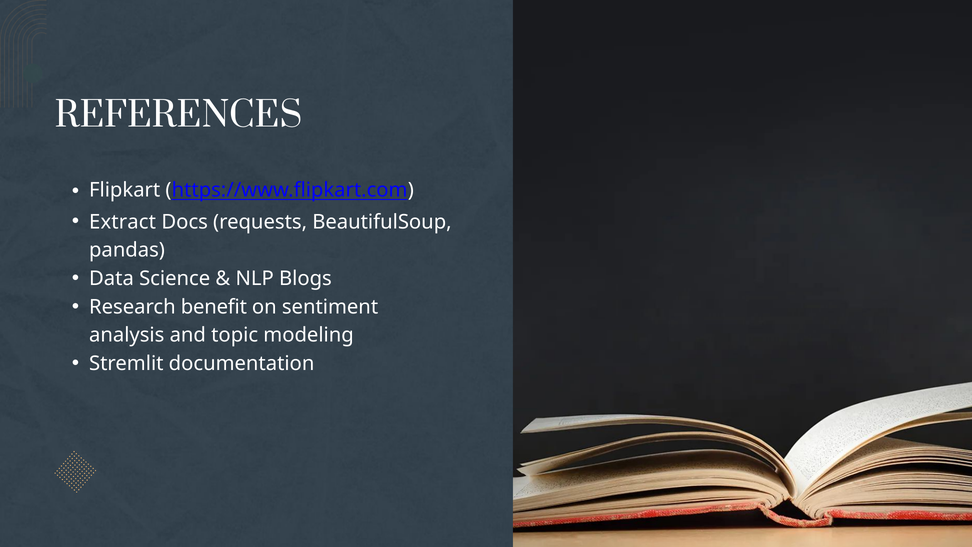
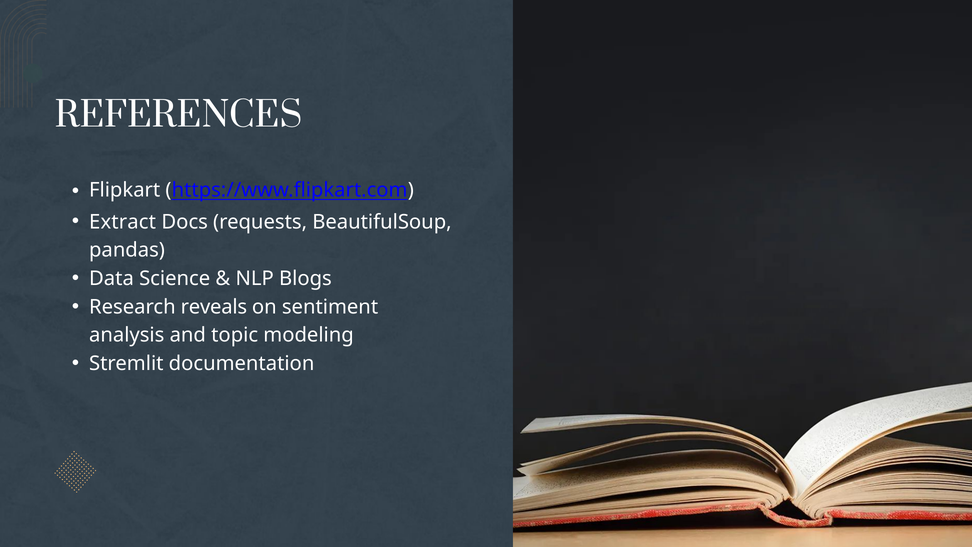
benefit: benefit -> reveals (214, 307)
